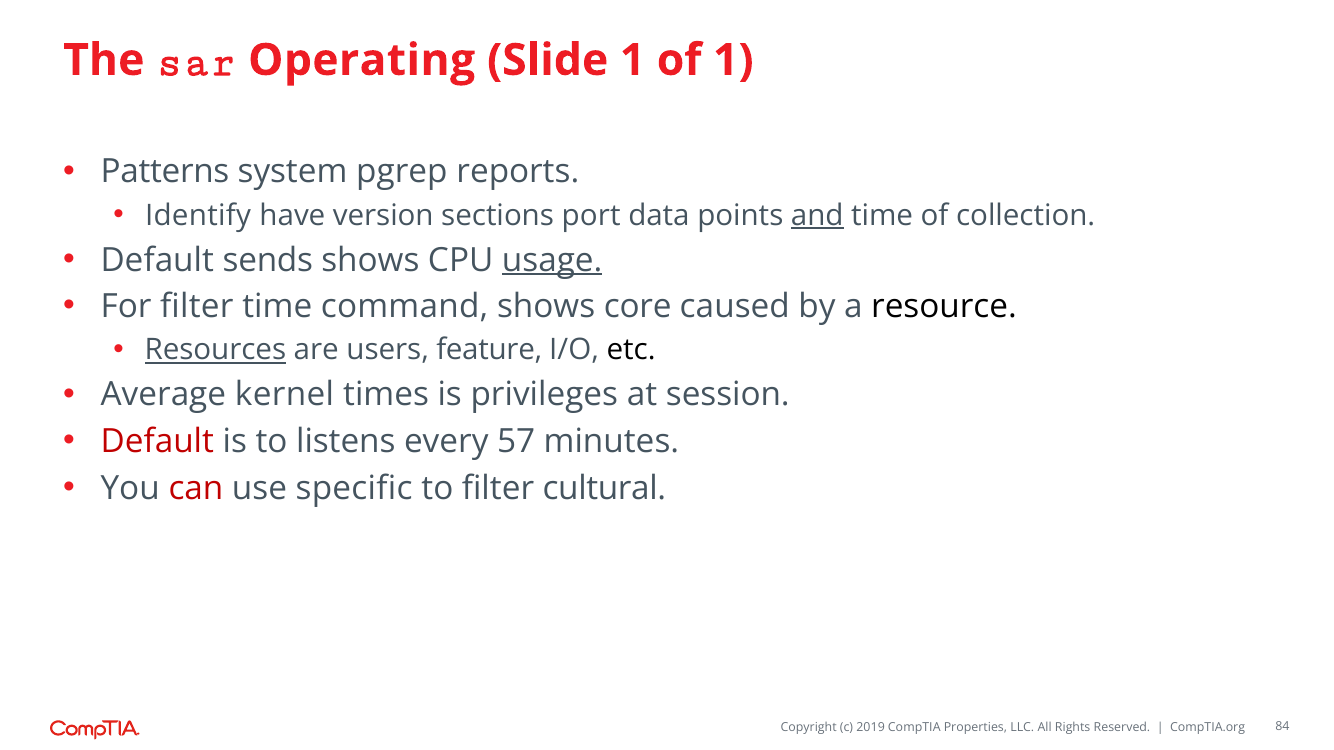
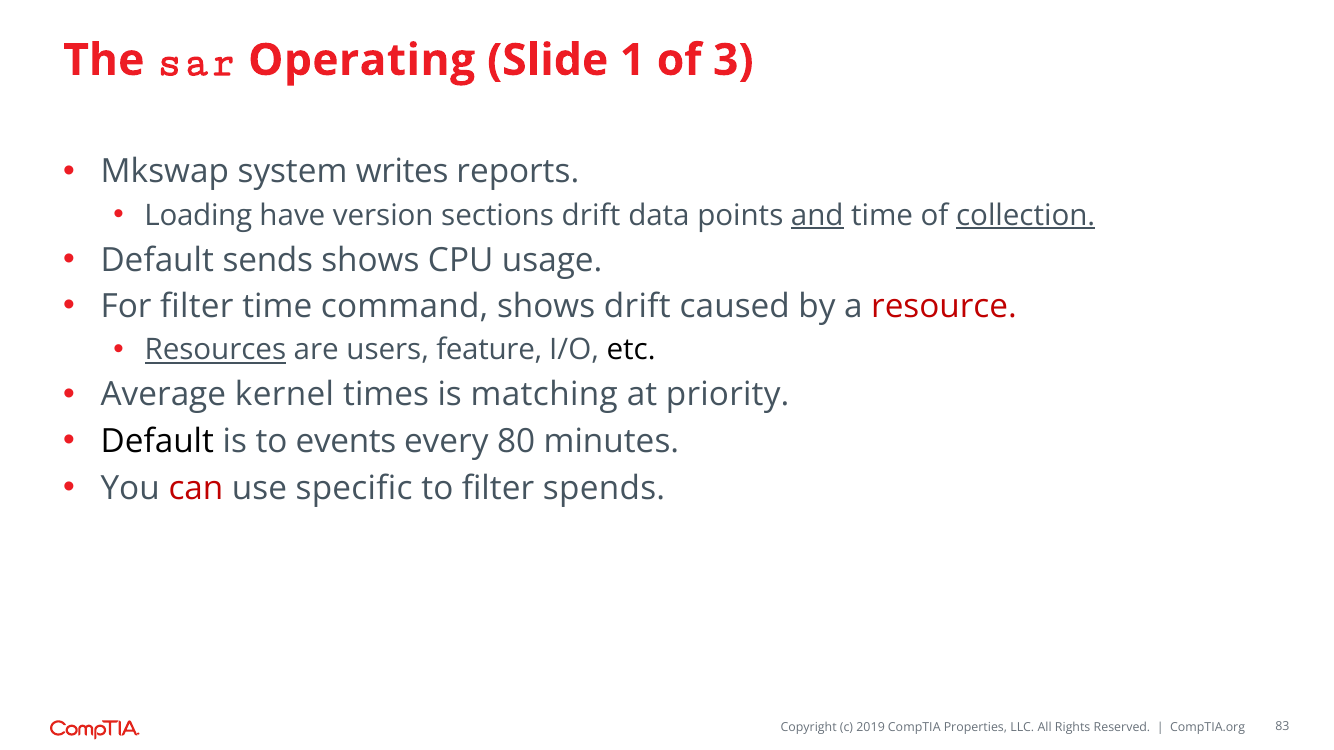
of 1: 1 -> 3 (733, 60)
Patterns: Patterns -> Mkswap (165, 172)
pgrep: pgrep -> writes (402, 172)
Identify: Identify -> Loading (198, 215)
sections port: port -> drift (591, 215)
collection underline: none -> present (1026, 215)
usage underline: present -> none (552, 260)
shows core: core -> drift (637, 307)
resource colour: black -> red (944, 307)
privileges: privileges -> matching (544, 395)
session: session -> priority (728, 395)
Default colour: red -> black (157, 442)
listens: listens -> events (346, 442)
57: 57 -> 80 (516, 442)
cultural: cultural -> spends (604, 488)
84: 84 -> 83 (1282, 727)
